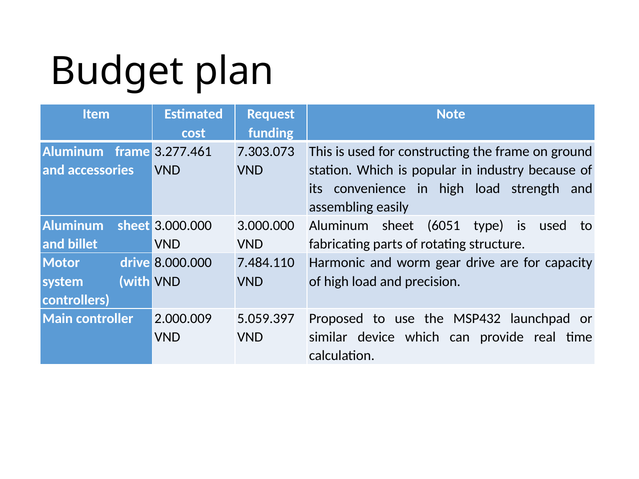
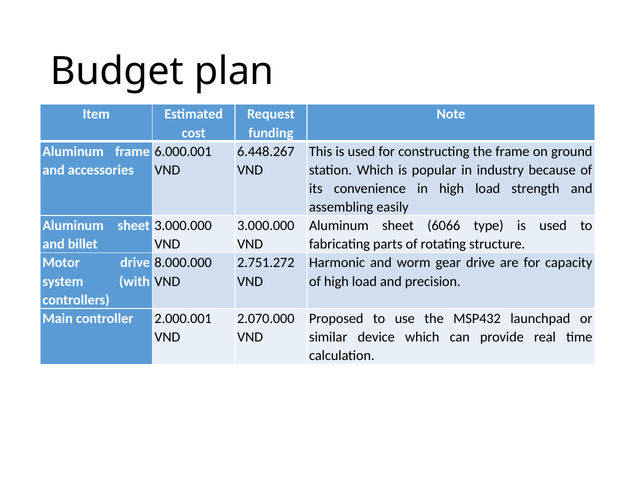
3.277.461: 3.277.461 -> 6.000.001 (183, 151)
7.303.073: 7.303.073 -> 6.448.267 (266, 151)
6051: 6051 -> 6066 (444, 226)
7.484.110: 7.484.110 -> 2.751.272 (266, 263)
2.000.009: 2.000.009 -> 2.000.001 (183, 319)
5.059.397: 5.059.397 -> 2.070.000 (266, 319)
